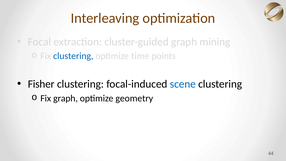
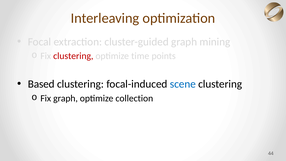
clustering colour: blue -> red (73, 56)
Fisher: Fisher -> Based (41, 84)
geometry: geometry -> collection (134, 98)
